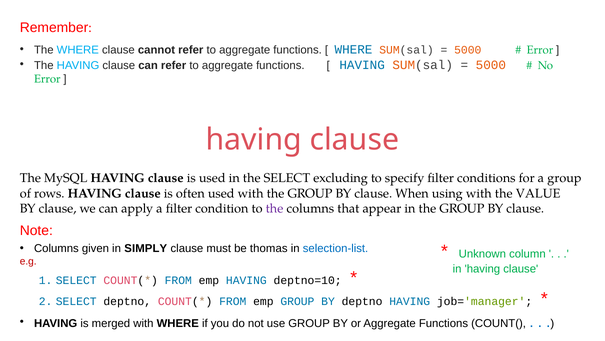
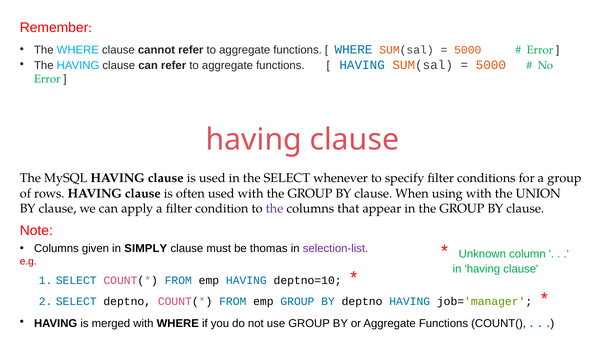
excluding: excluding -> whenever (341, 178)
VALUE: VALUE -> UNION (538, 193)
selection-list colour: blue -> purple (336, 248)
